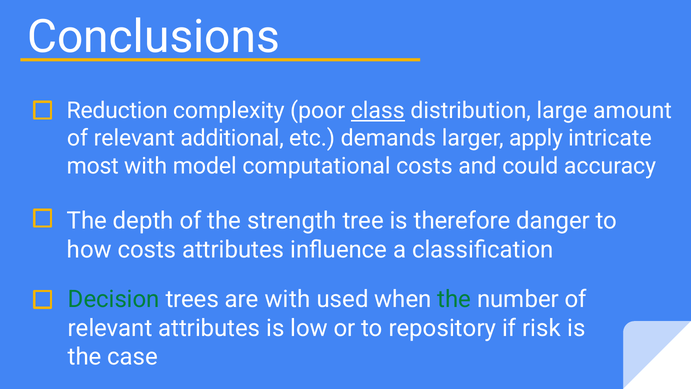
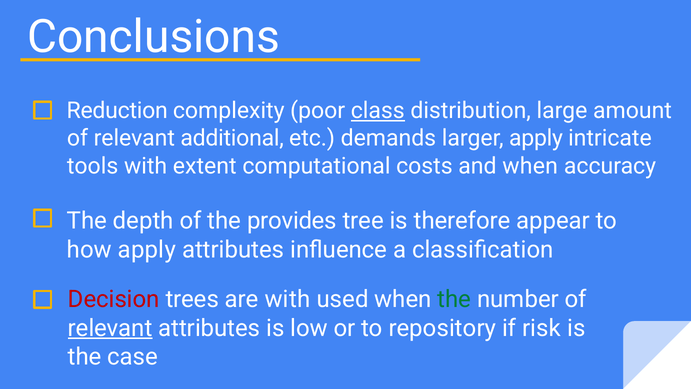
most: most -> tools (93, 166)
model: model -> extent (205, 166)
and could: could -> when (530, 166)
strength: strength -> provides (292, 221)
danger: danger -> appear (553, 221)
how costs: costs -> apply (147, 249)
Decision colour: green -> red (114, 299)
relevant underline: none -> present (110, 328)
